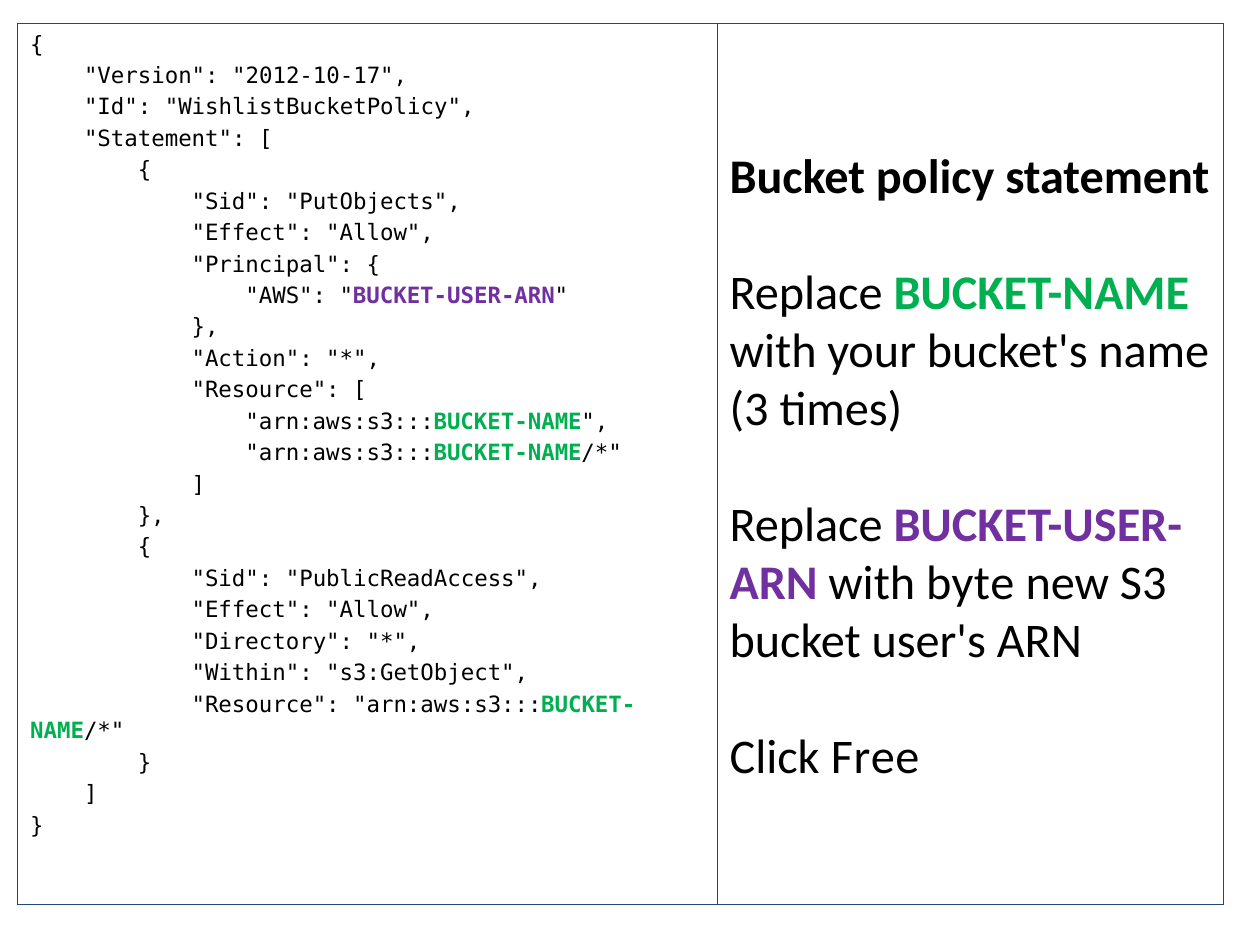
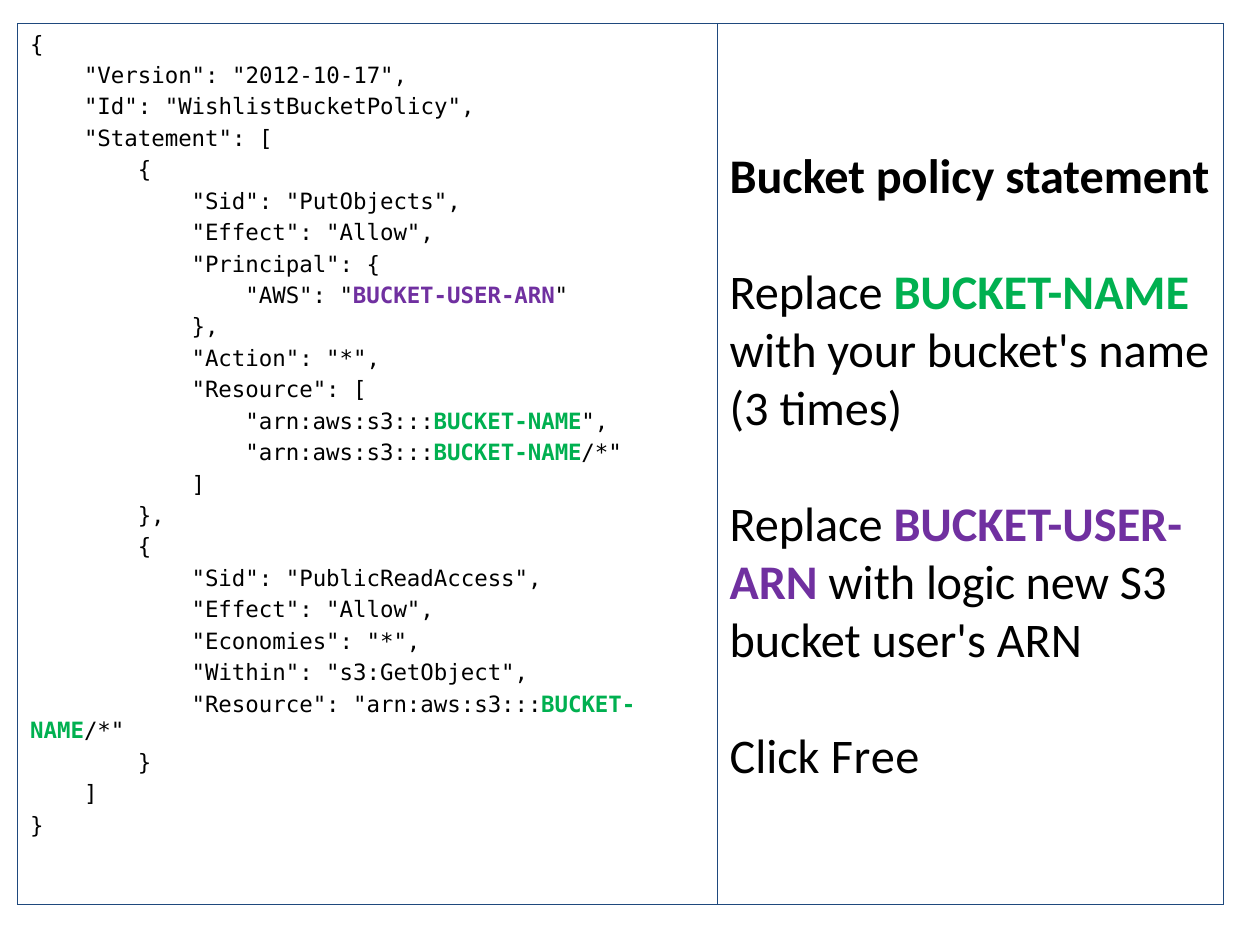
byte: byte -> logic (971, 583)
Directory: Directory -> Economies (272, 642)
